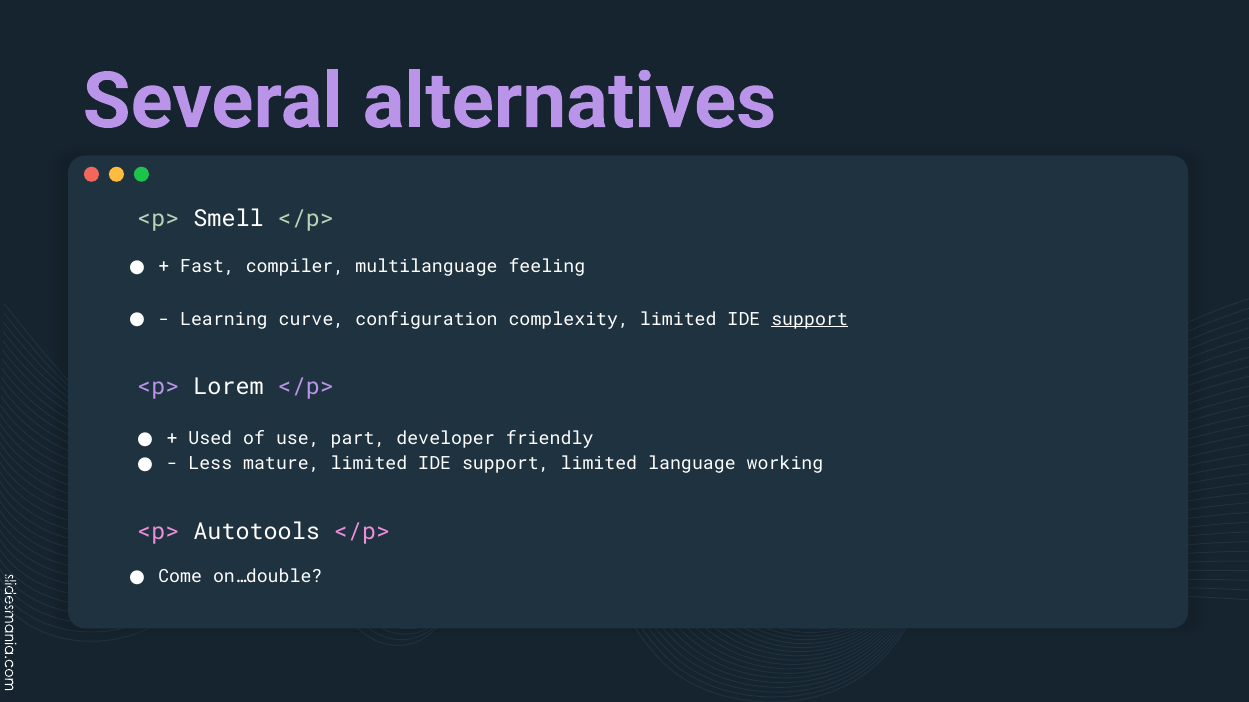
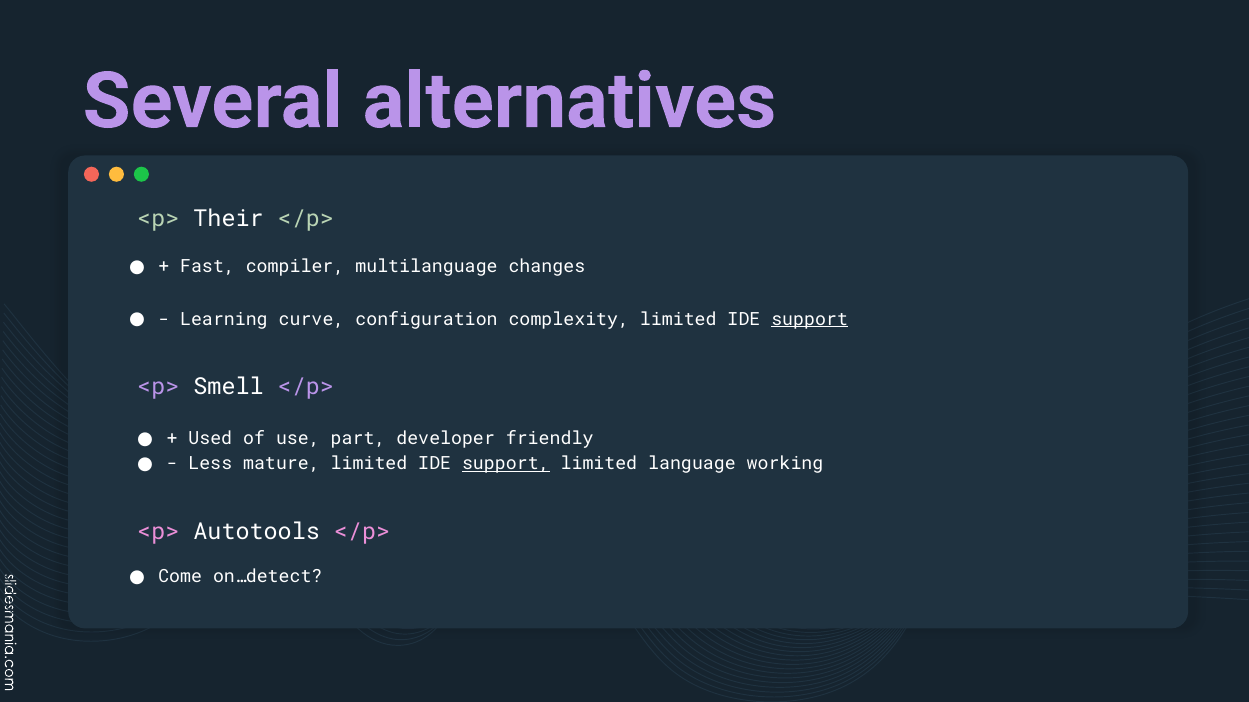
Smell: Smell -> Their (229, 219)
feeling: feeling -> changes (547, 267)
Lorem: Lorem -> Smell (229, 387)
support underline: none -> present (506, 464)
on…double: on…double -> on…detect (268, 577)
